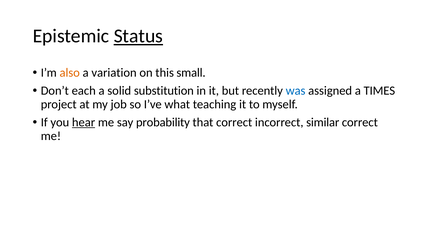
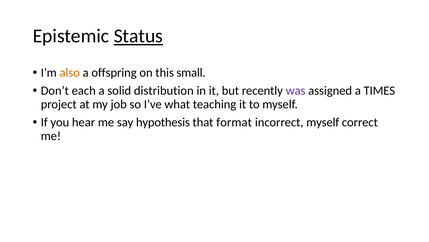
variation: variation -> offspring (114, 73)
substitution: substitution -> distribution (164, 91)
was colour: blue -> purple (296, 91)
hear underline: present -> none (84, 122)
probability: probability -> hypothesis (163, 122)
that correct: correct -> format (234, 122)
incorrect similar: similar -> myself (323, 122)
